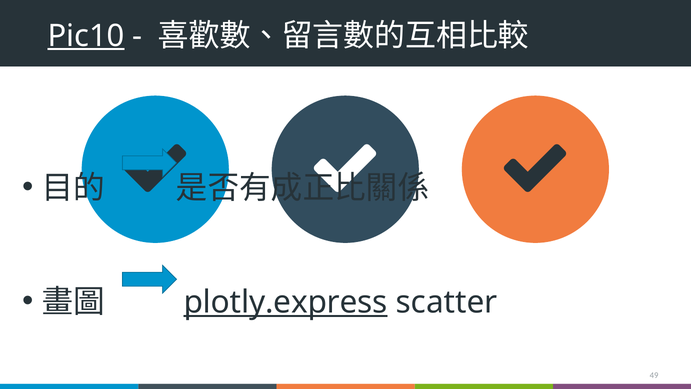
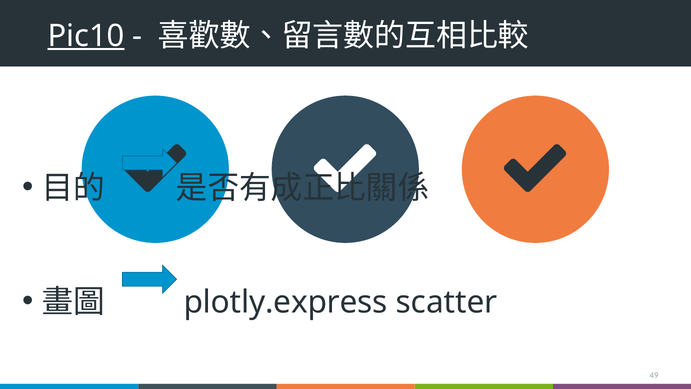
plotly.express underline: present -> none (286, 302)
